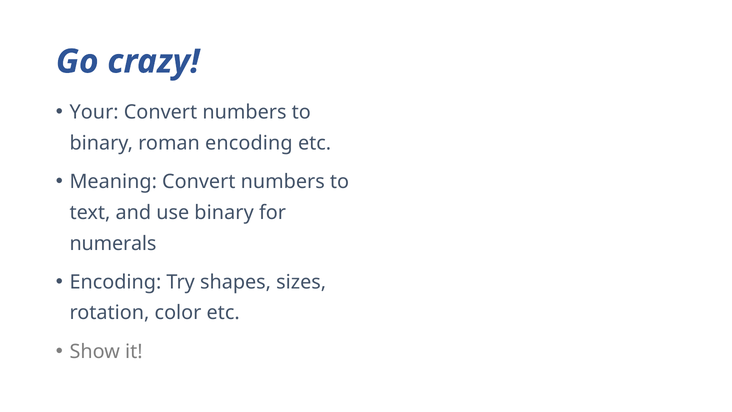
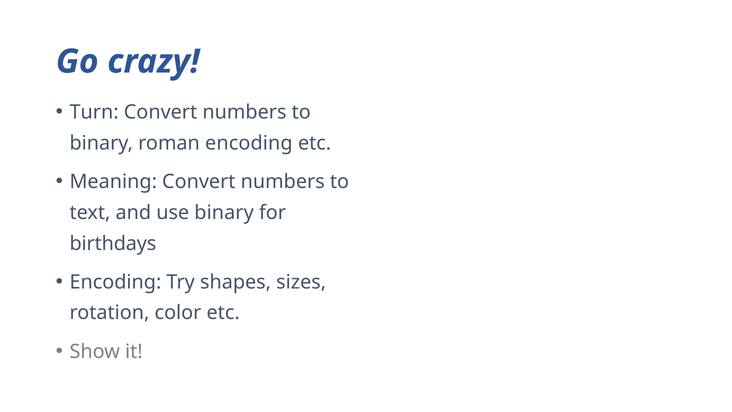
Your: Your -> Turn (94, 112)
numerals: numerals -> birthdays (113, 243)
